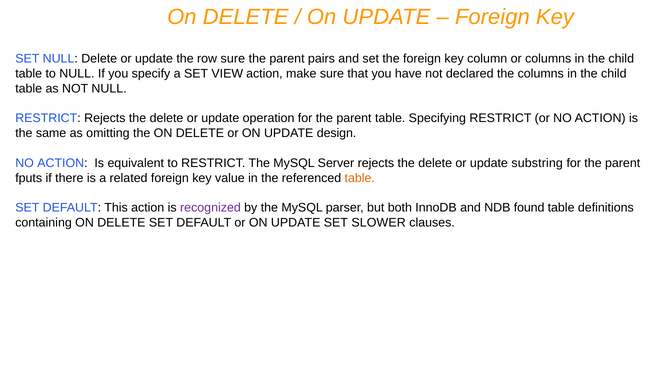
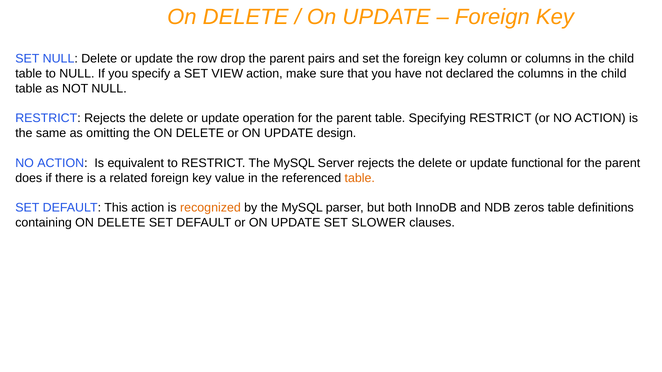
row sure: sure -> drop (233, 59)
substring: substring -> functional (537, 163)
fputs: fputs -> does (29, 178)
recognized colour: purple -> orange (210, 208)
found: found -> zeros (529, 208)
